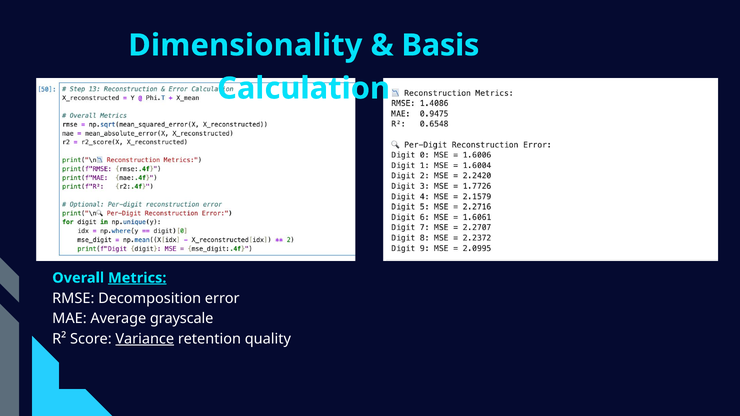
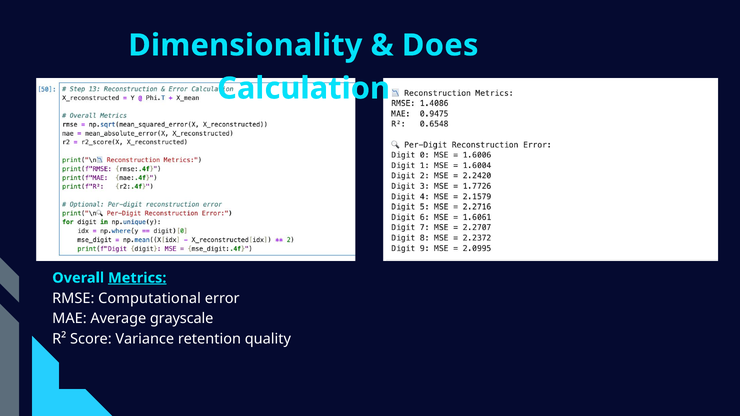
Basis: Basis -> Does (440, 45)
Decomposition: Decomposition -> Computational (150, 298)
Variance underline: present -> none (145, 339)
